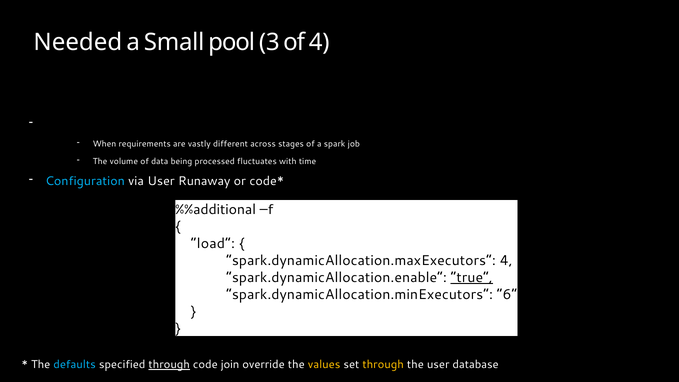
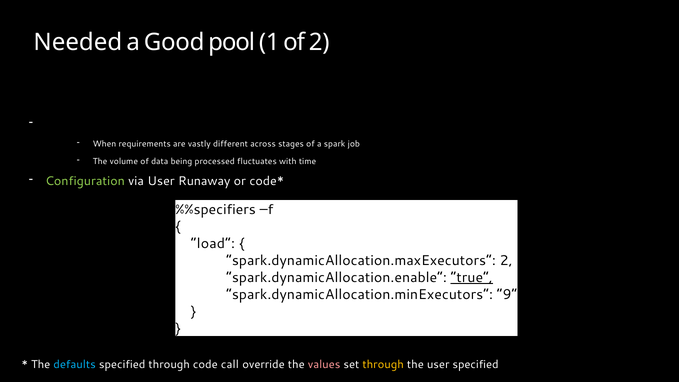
Small: Small -> Good (174, 42)
3: 3 -> 1 (269, 42)
of 4: 4 -> 2 (319, 42)
Configuration colour: light blue -> light green (85, 181)
%%additional: %%additional -> %%specifiers (216, 209)
spark.dynamicAllocation.maxExecutors 4: 4 -> 2 (506, 260)
6: 6 -> 9 (507, 294)
through underline: present -> none (169, 364)
join: join -> call (230, 364)
values colour: yellow -> pink (324, 364)
user database: database -> specified (476, 364)
